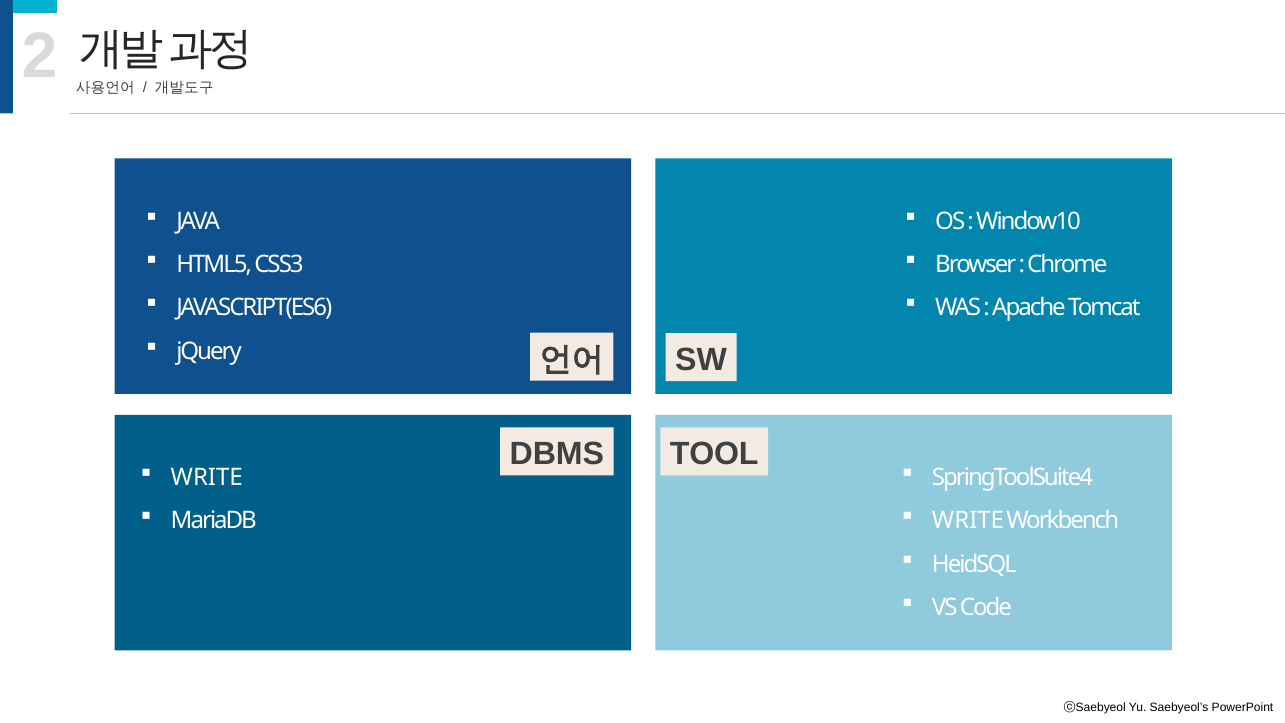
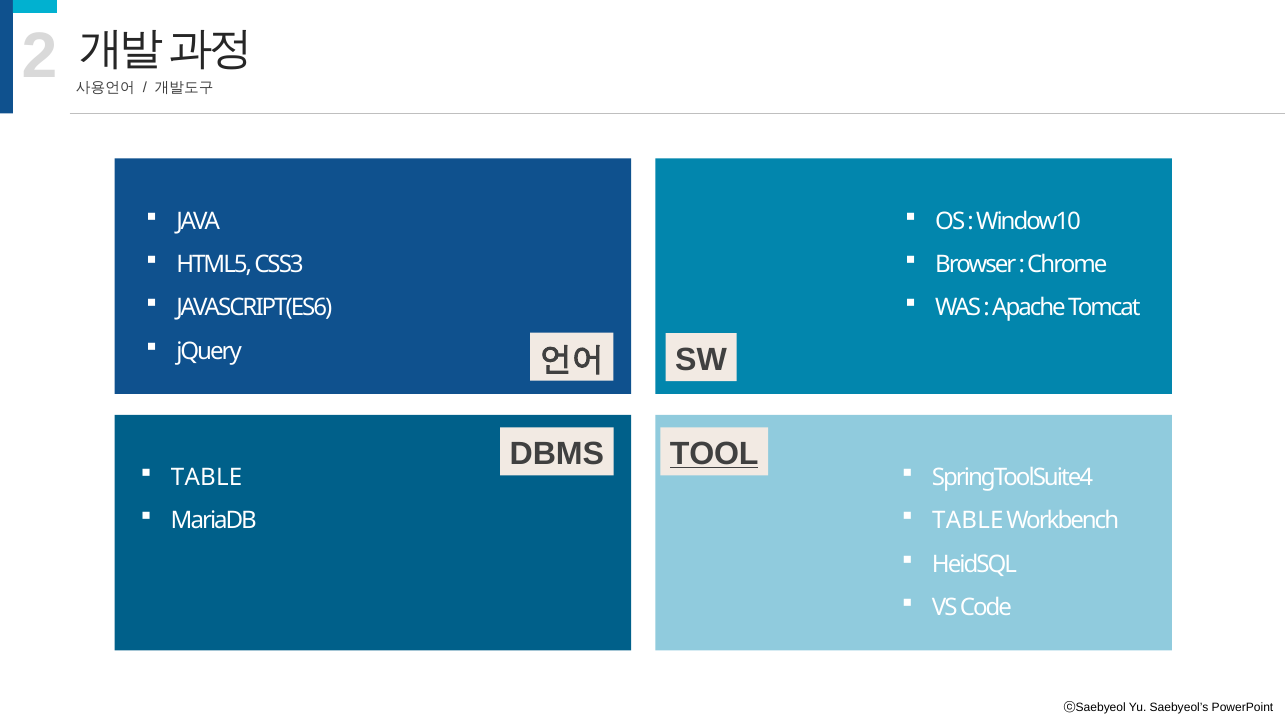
TOOL underline: none -> present (714, 454)
WRITE: WRITE -> TABLE (207, 477)
WRITE: WRITE -> TABLE (968, 521)
